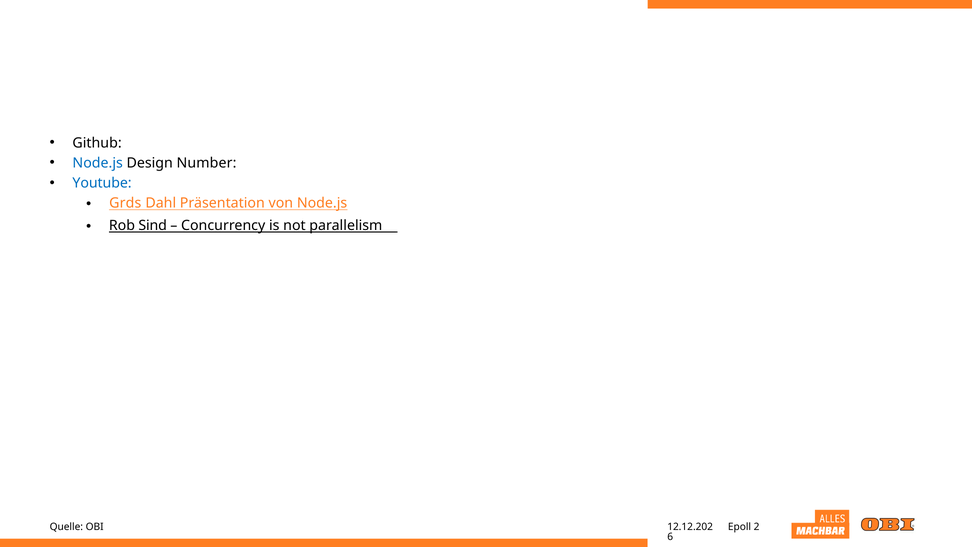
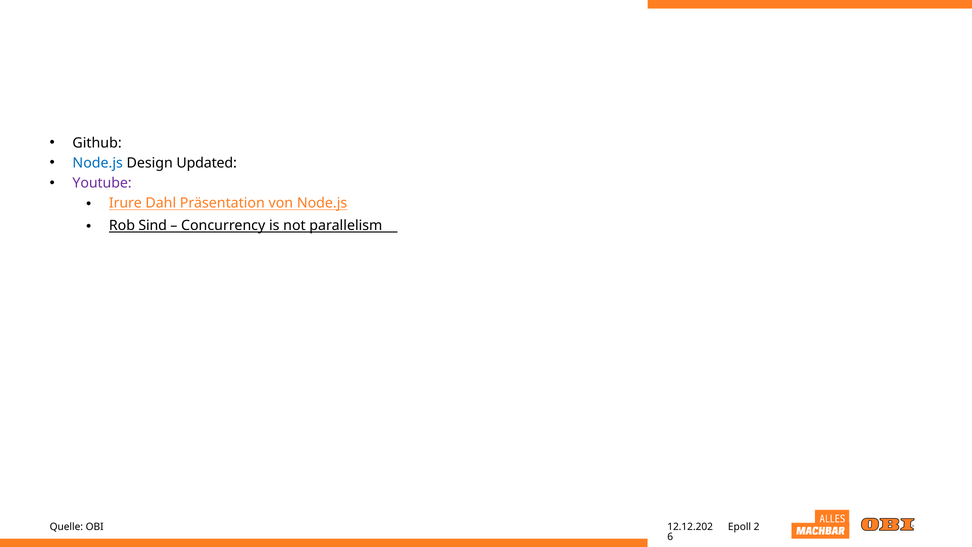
Number: Number -> Updated (207, 163)
Youtube colour: blue -> purple (102, 183)
Grds: Grds -> Irure (125, 203)
